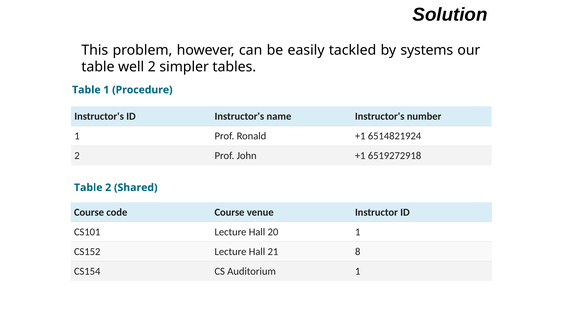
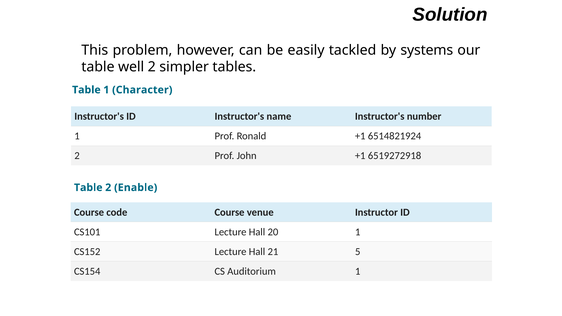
Procedure: Procedure -> Character (142, 90)
Shared: Shared -> Enable (136, 188)
8: 8 -> 5 (358, 252)
